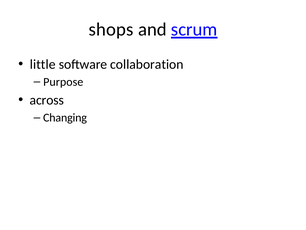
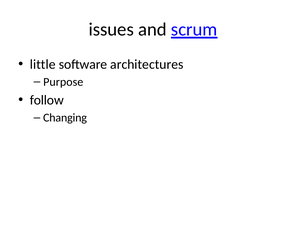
shops: shops -> issues (111, 29)
collaboration: collaboration -> architectures (147, 64)
across: across -> follow (47, 100)
